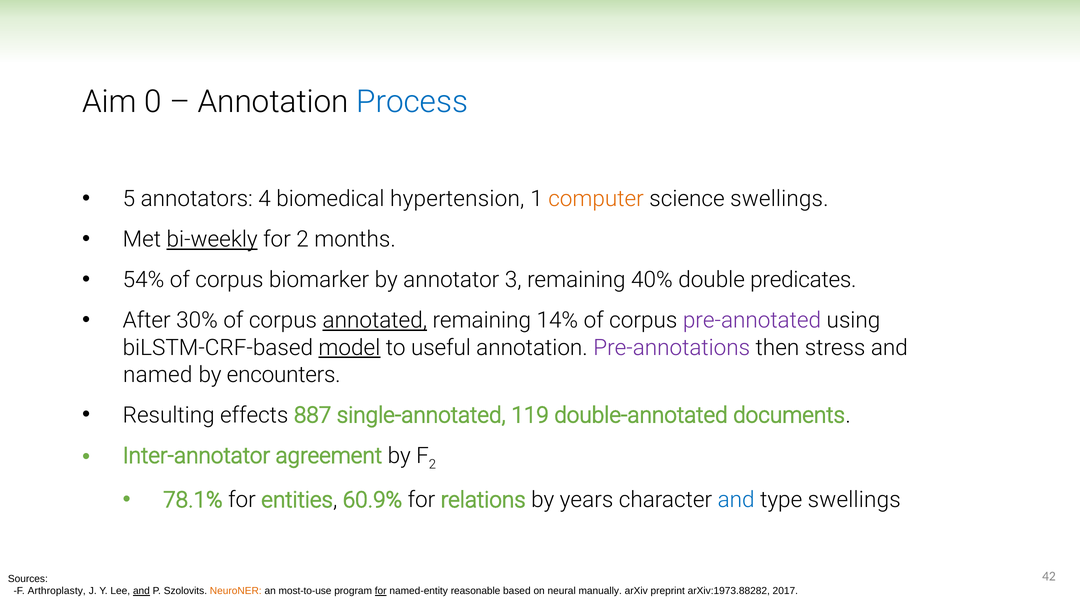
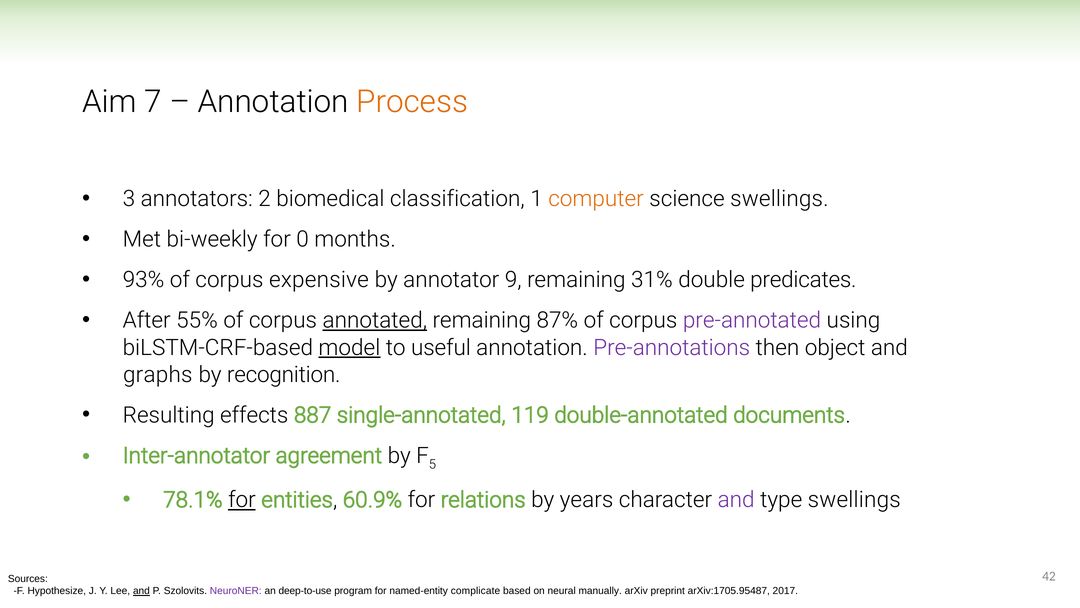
0: 0 -> 7 (153, 102)
Process colour: blue -> orange (412, 102)
5: 5 -> 3 (129, 199)
4: 4 -> 2 (265, 199)
hypertension: hypertension -> classification (457, 199)
bi-weekly underline: present -> none (212, 239)
for 2: 2 -> 0 (303, 239)
54%: 54% -> 93% (144, 280)
biomarker: biomarker -> expensive (319, 280)
3: 3 -> 9 (513, 280)
40%: 40% -> 31% (652, 280)
30%: 30% -> 55% (197, 320)
14%: 14% -> 87% (557, 320)
stress: stress -> object (835, 347)
named: named -> graphs (158, 374)
encounters: encounters -> recognition (284, 374)
F 2: 2 -> 5 (432, 464)
for underline: none -> present (242, 499)
and colour: blue -> purple (736, 499)
Arthroplasty: Arthroplasty -> Hypothesize (57, 591)
NeuroNER colour: orange -> purple (236, 591)
most-to-use: most-to-use -> deep-to-use (305, 591)
for underline: present -> none (381, 591)
reasonable: reasonable -> complicate (475, 591)
arXiv:1973.88282: arXiv:1973.88282 -> arXiv:1705.95487 (729, 591)
